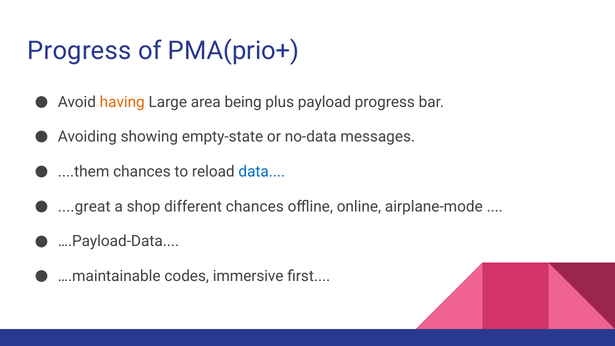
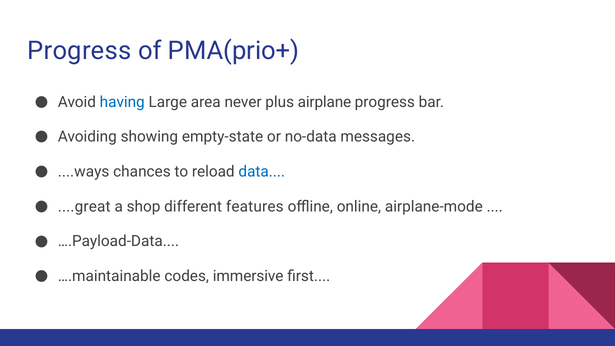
having colour: orange -> blue (122, 102)
being: being -> never (243, 102)
payload: payload -> airplane (324, 102)
....them: ....them -> ....ways (84, 172)
different chances: chances -> features (255, 207)
